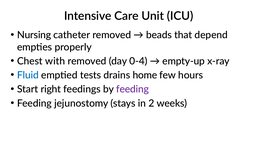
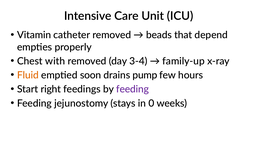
Nursing: Nursing -> Vitamin (34, 35)
0-4: 0-4 -> 3-4 (138, 61)
empty-up: empty-up -> family-up (184, 61)
Fluid colour: blue -> orange (28, 75)
tests: tests -> soon (91, 75)
home: home -> pump (145, 75)
2: 2 -> 0 (151, 103)
